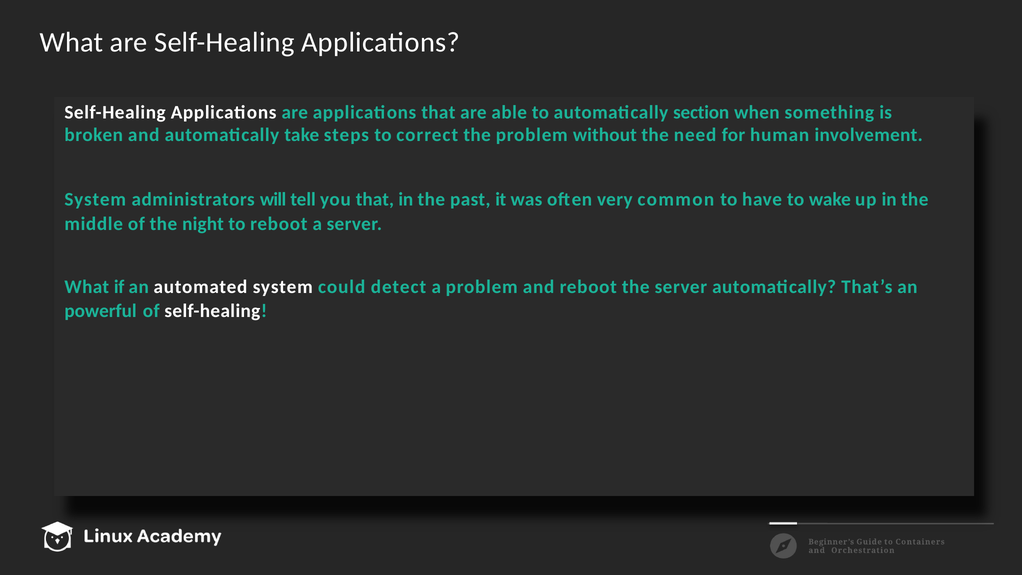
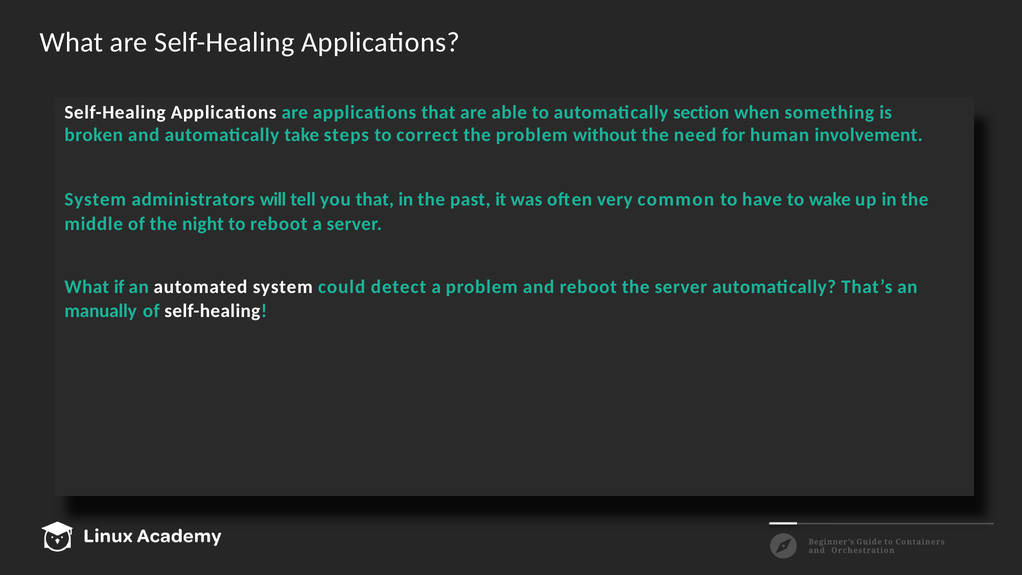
powerful: powerful -> manually (101, 311)
